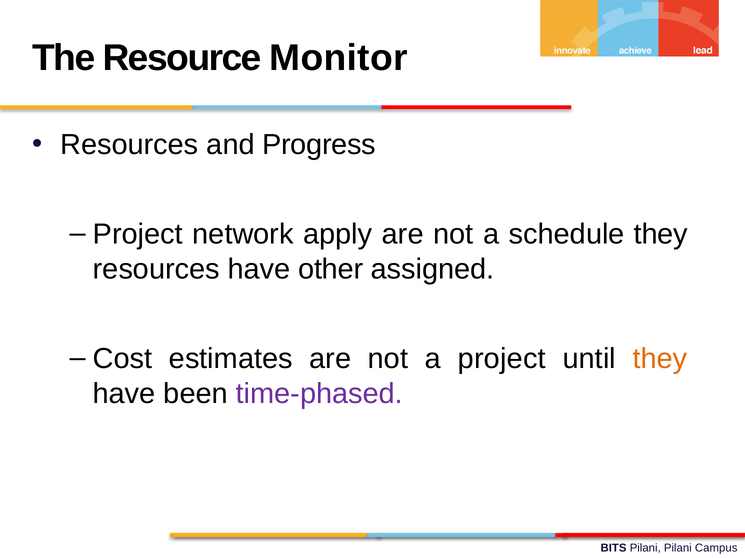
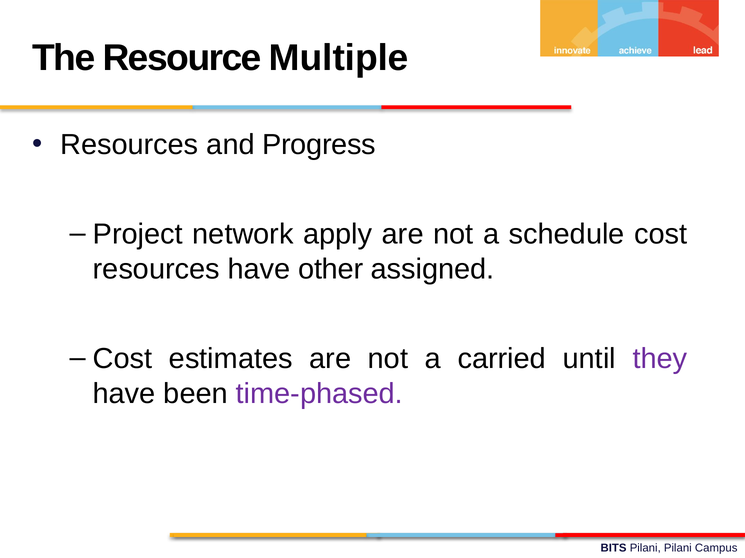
Monitor: Monitor -> Multiple (339, 58)
schedule they: they -> cost (661, 235)
a project: project -> carried (502, 359)
they colour: orange -> purple (660, 359)
